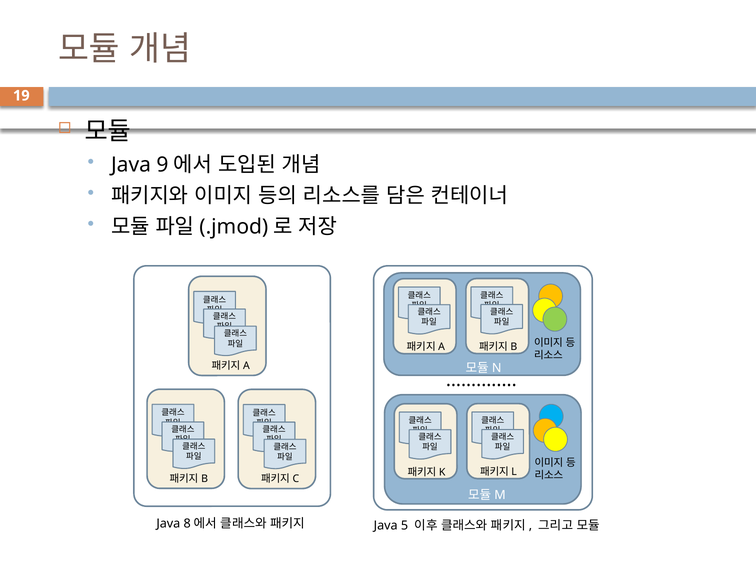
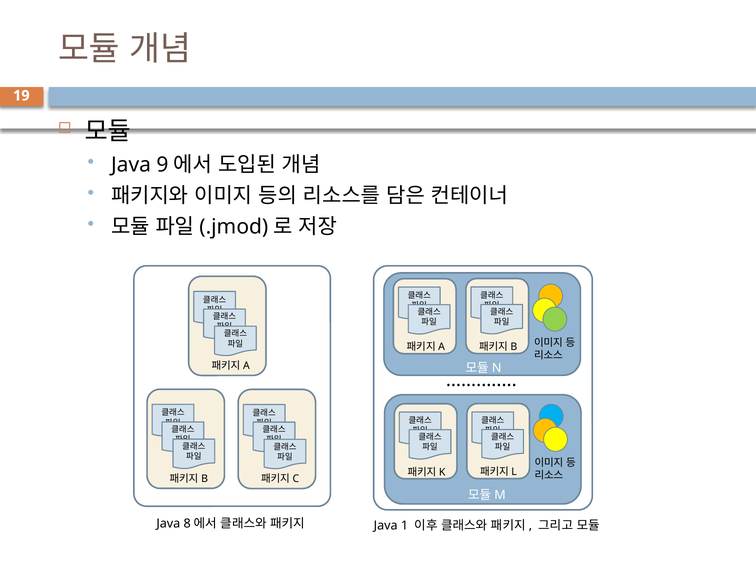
5: 5 -> 1 (405, 526)
